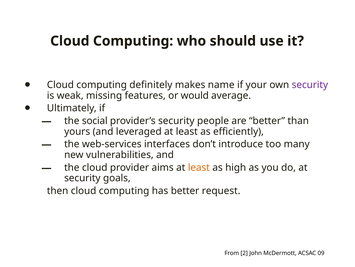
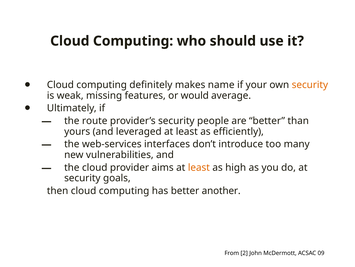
security colour: purple -> orange (310, 85)
social: social -> route (95, 121)
request: request -> another (221, 190)
